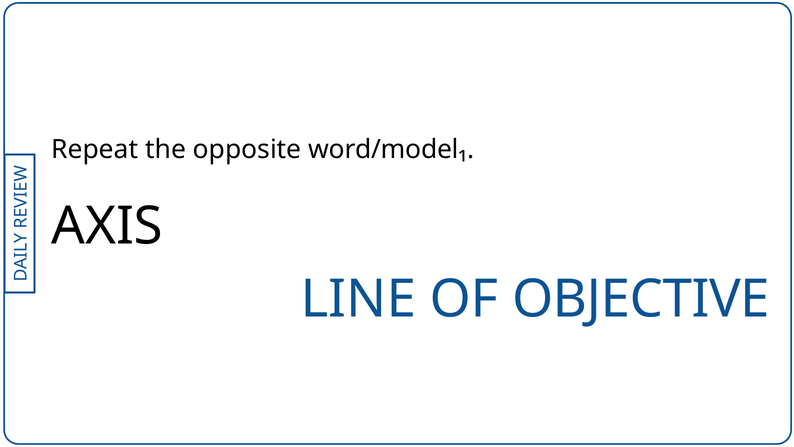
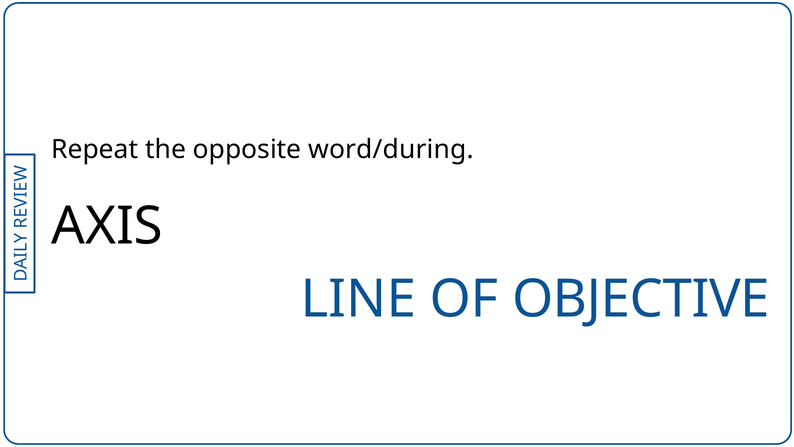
word/model₁: word/model₁ -> word/during (391, 149)
